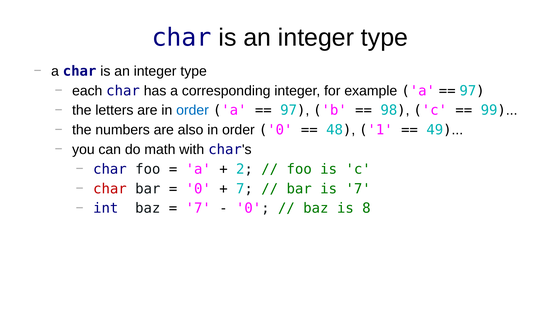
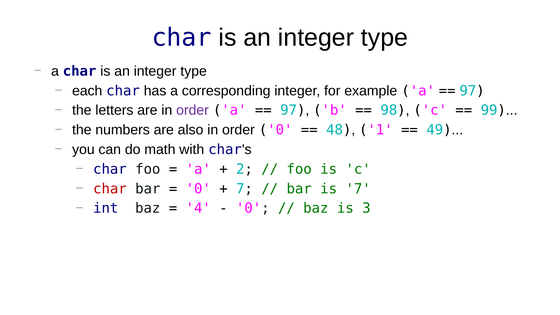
order colour: blue -> purple (193, 110)
7: 7 -> 4 (198, 208)
8: 8 -> 3 (366, 208)
